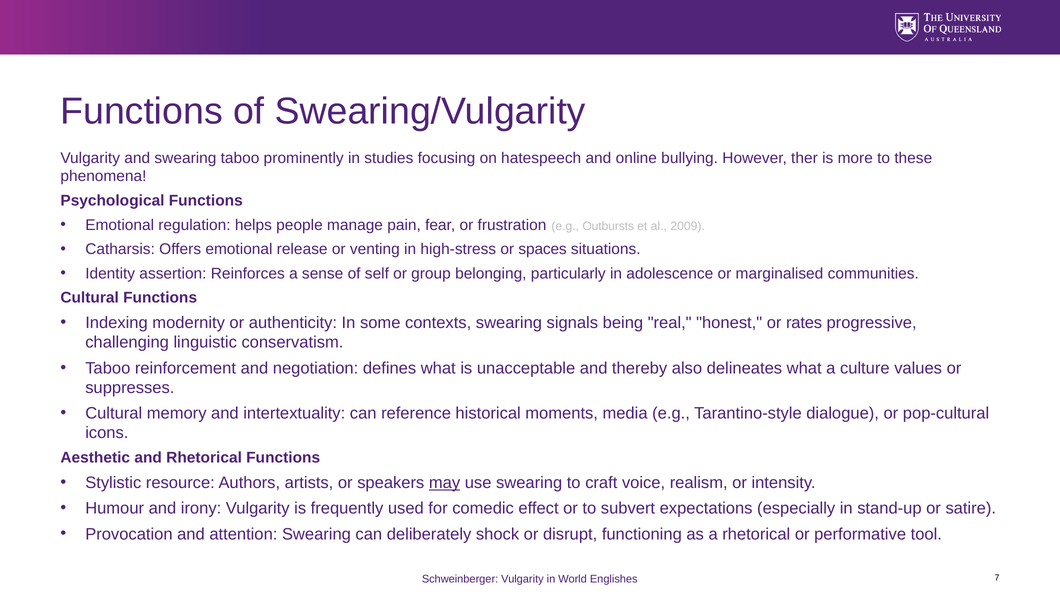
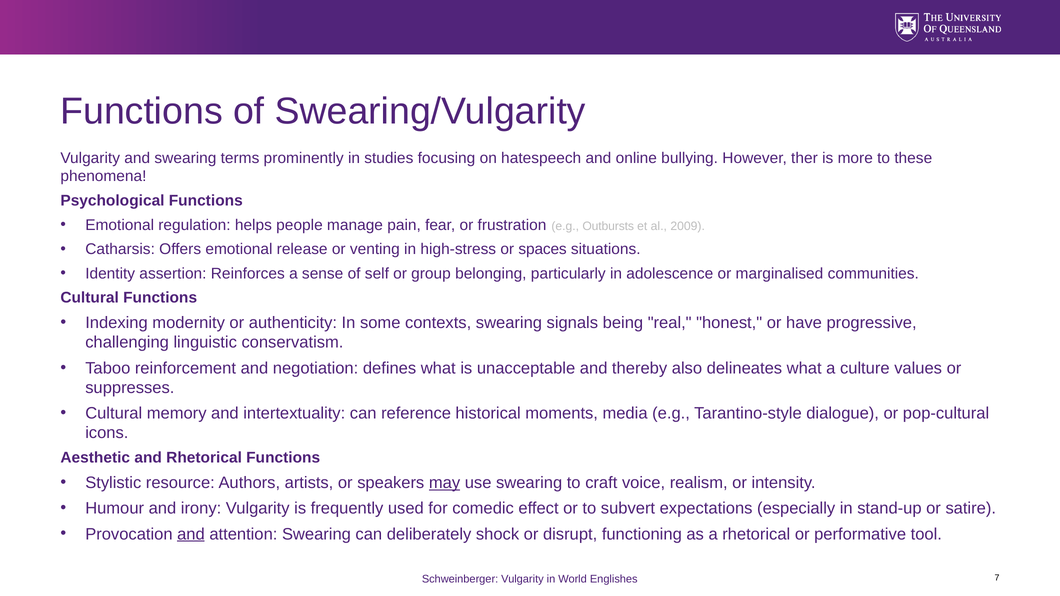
swearing taboo: taboo -> terms (240, 158)
rates: rates -> have (804, 323)
and underline: none -> present (191, 534)
